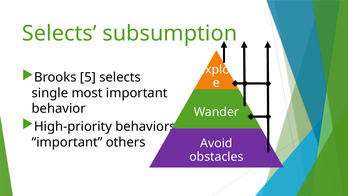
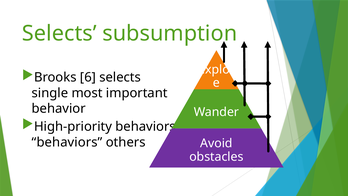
5: 5 -> 6 (88, 77)
important: important -> behaviors (67, 142)
